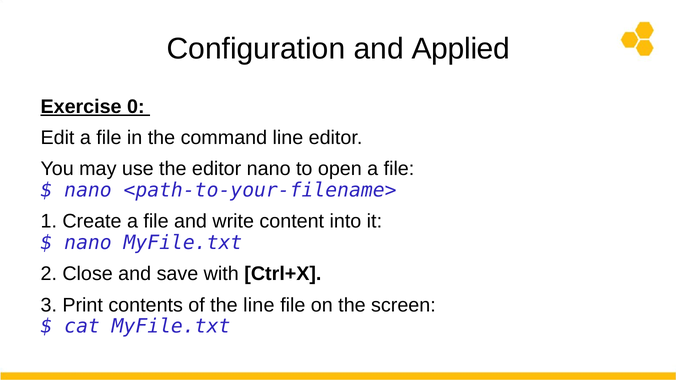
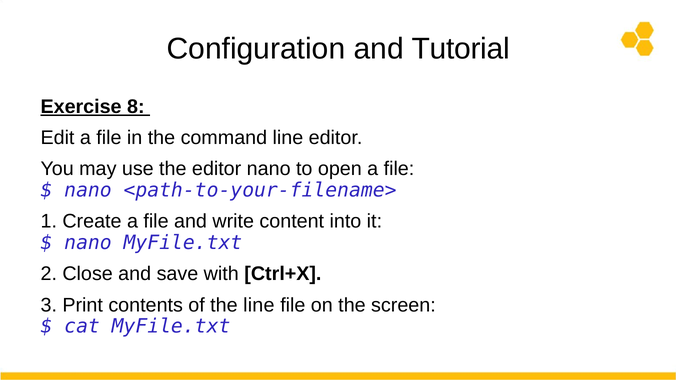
Applied: Applied -> Tutorial (461, 49)
0: 0 -> 8 (136, 107)
